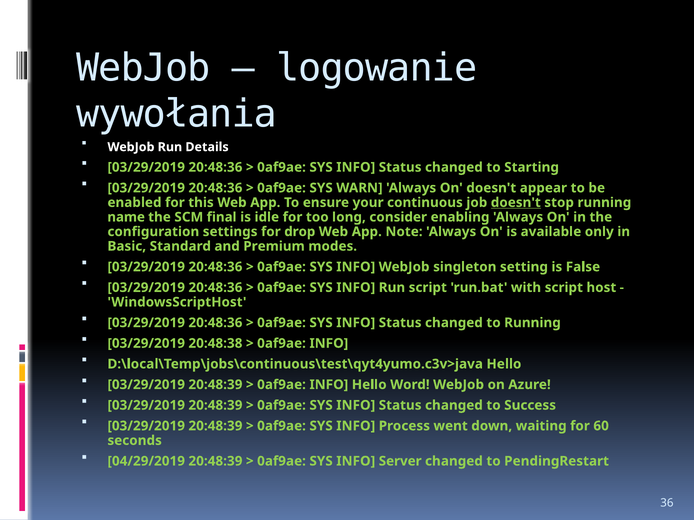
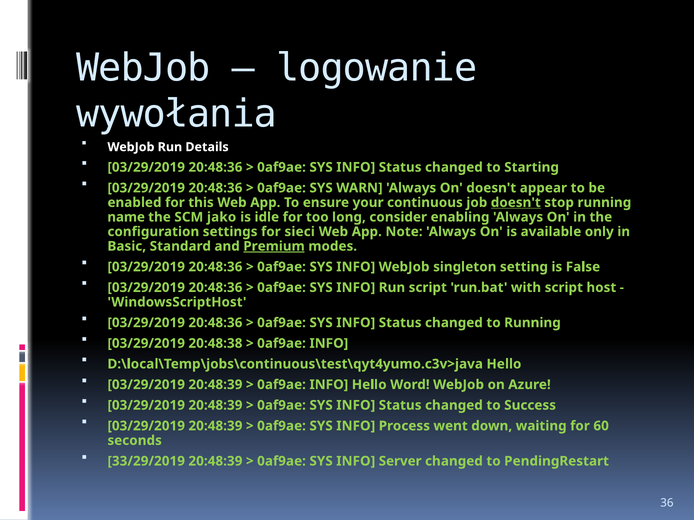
final: final -> jako (222, 217)
drop: drop -> sieci (300, 232)
Premium underline: none -> present (274, 246)
04/29/2019: 04/29/2019 -> 33/29/2019 (146, 462)
